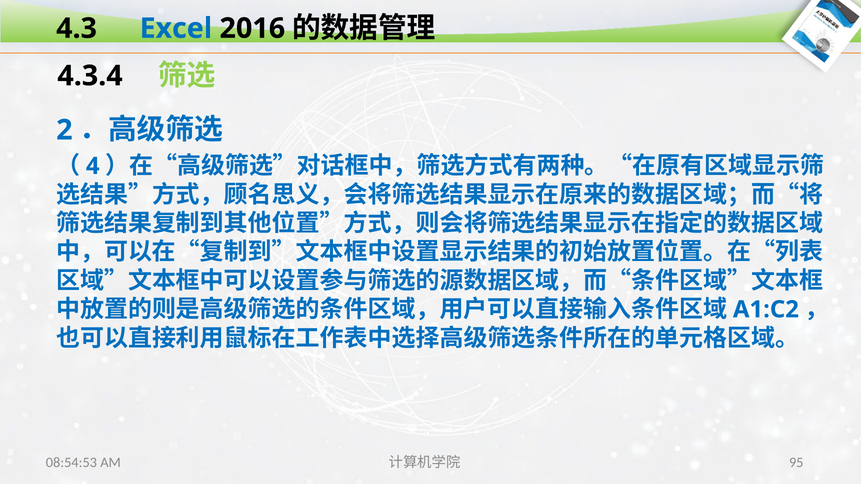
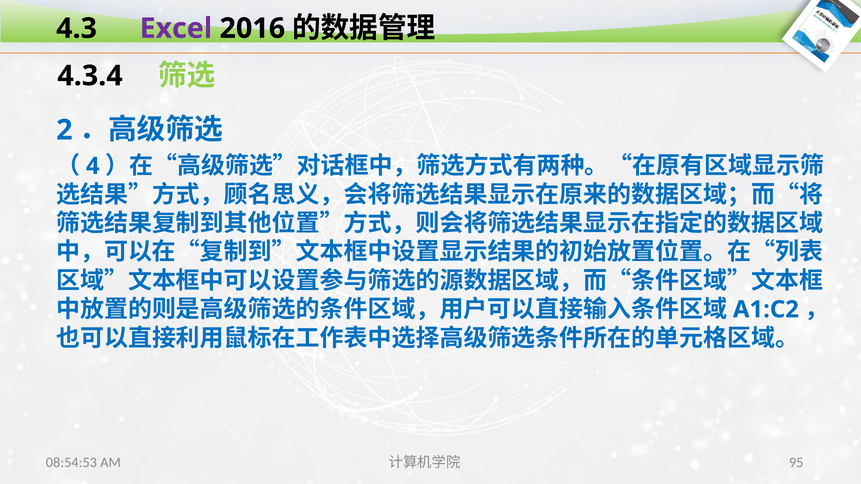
Excel colour: blue -> purple (176, 28)
